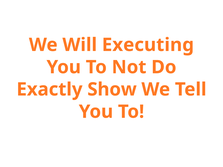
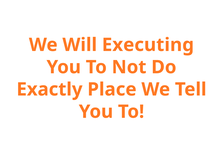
Show: Show -> Place (112, 90)
